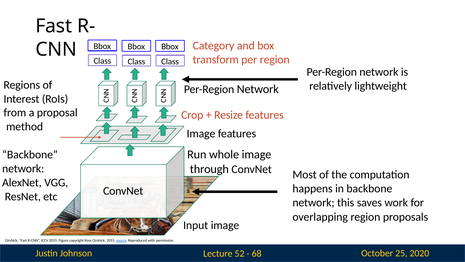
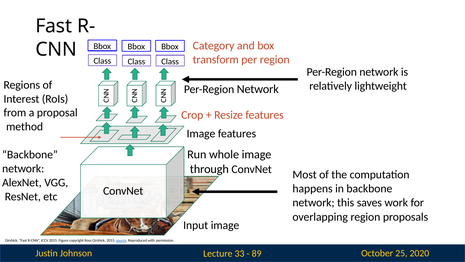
52: 52 -> 33 (240, 253)
68: 68 -> 89 (257, 253)
